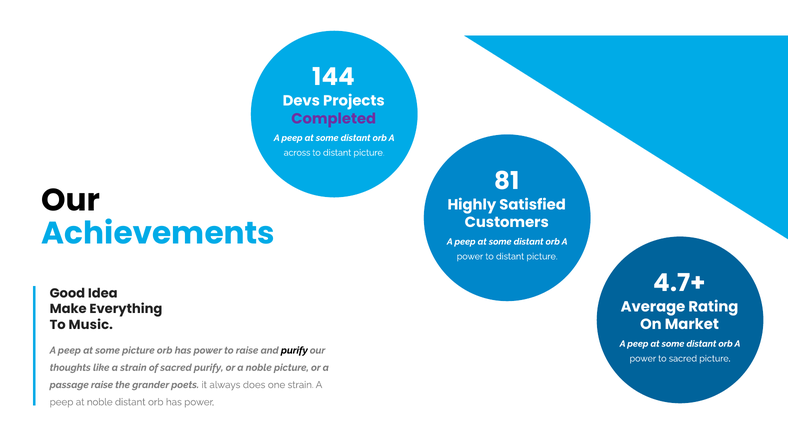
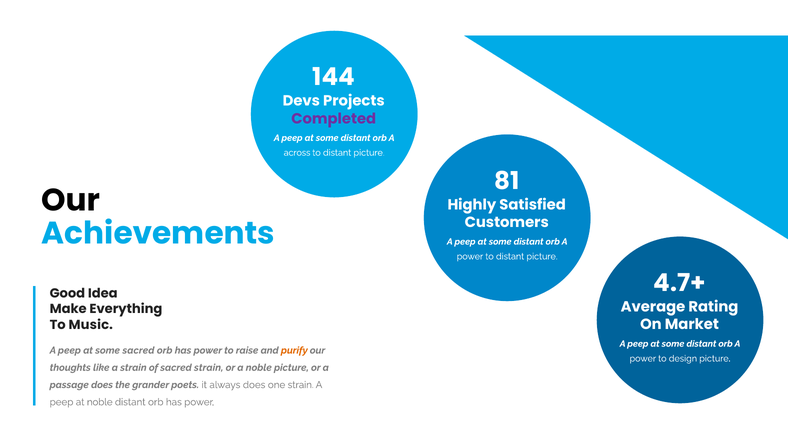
some picture: picture -> sacred (138, 351)
purify colour: black -> orange (294, 351)
to sacred: sacred -> design (683, 359)
sacred purify: purify -> strain (209, 368)
passage raise: raise -> does (102, 385)
